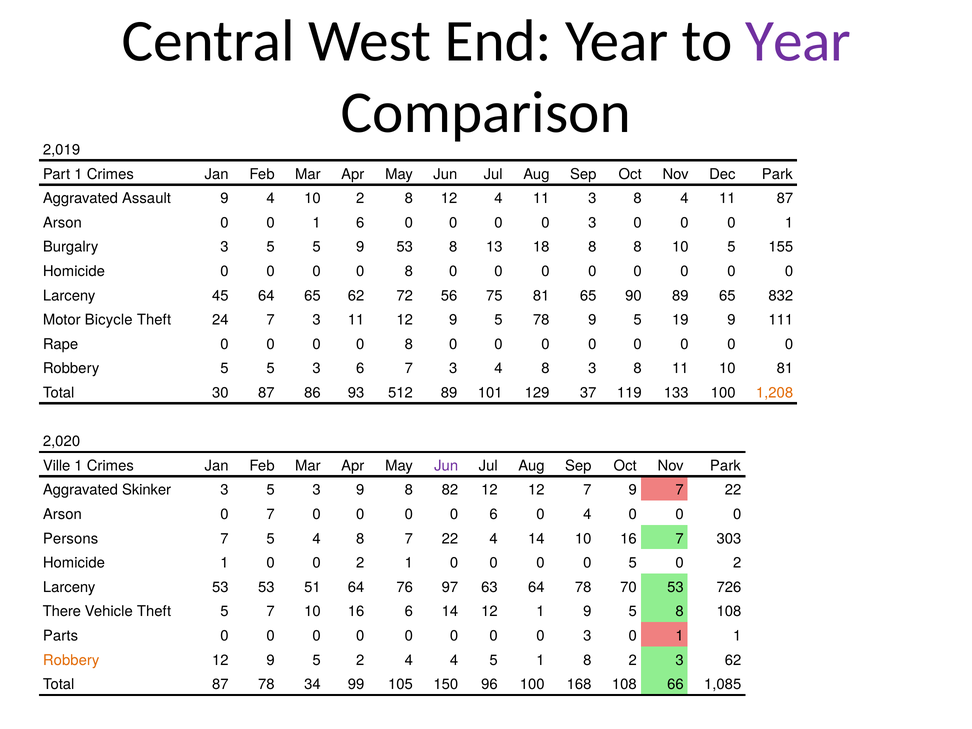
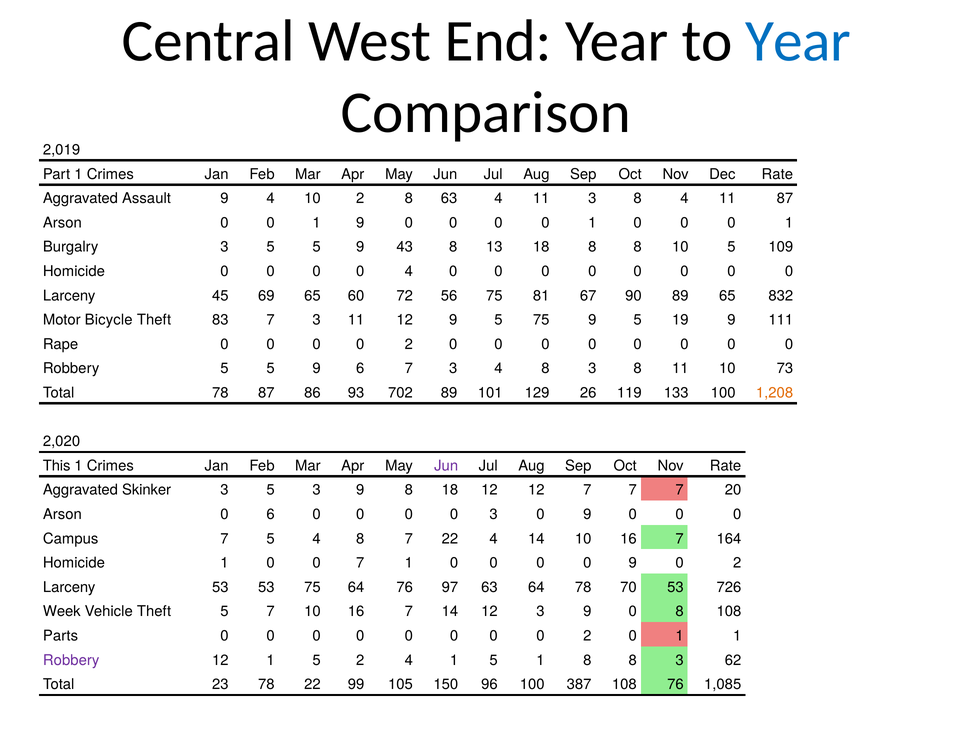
Year colour: purple -> blue (798, 41)
Dec Park: Park -> Rate (777, 174)
8 12: 12 -> 63 (449, 198)
1 6: 6 -> 9 (360, 223)
3: 3 -> 1 (592, 223)
9 53: 53 -> 43 (405, 247)
155: 155 -> 109 (781, 247)
8: 8 -> 4 (409, 271)
45 64: 64 -> 69 (266, 296)
65 62: 62 -> 60 (356, 296)
81 65: 65 -> 67 (588, 296)
24: 24 -> 83 (220, 320)
5 78: 78 -> 75 (541, 320)
8: 8 -> 2 (409, 344)
Robbery 5 5 3: 3 -> 9 (317, 369)
10 81: 81 -> 73 (785, 369)
Total 30: 30 -> 78 (220, 393)
512: 512 -> 702 (400, 393)
37: 37 -> 26 (588, 393)
Ville: Ville -> This (57, 466)
Nov Park: Park -> Rate (725, 466)
8 82: 82 -> 18 (450, 490)
12 7 9: 9 -> 7 (633, 490)
22: 22 -> 20 (733, 490)
0 7: 7 -> 6 (271, 514)
0 6: 6 -> 3 (494, 514)
4: 4 -> 9 (587, 514)
Persons: Persons -> Campus (71, 539)
303: 303 -> 164 (729, 539)
0 0 2: 2 -> 7 (360, 563)
0 0 5: 5 -> 9 (633, 563)
53 51: 51 -> 75 (312, 587)
There: There -> Week (62, 612)
7 10 16 6: 6 -> 7 (409, 612)
12 1: 1 -> 3 (540, 612)
5: 5 -> 0 (633, 612)
3: 3 -> 2 (587, 636)
Robbery colour: orange -> purple (71, 660)
9: 9 -> 1 (271, 660)
4 4: 4 -> 1 (454, 660)
1 8 2: 2 -> 8 (633, 660)
Total 87: 87 -> 23 (220, 684)
78 34: 34 -> 22 (312, 684)
168: 168 -> 387 (579, 684)
108 66: 66 -> 76 (675, 684)
